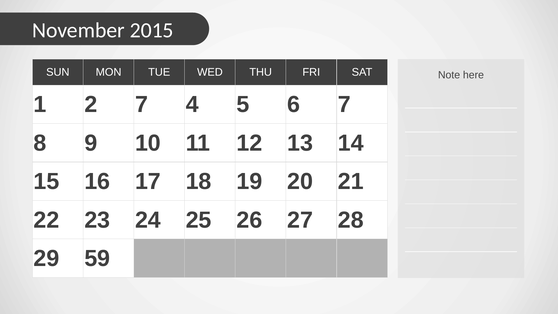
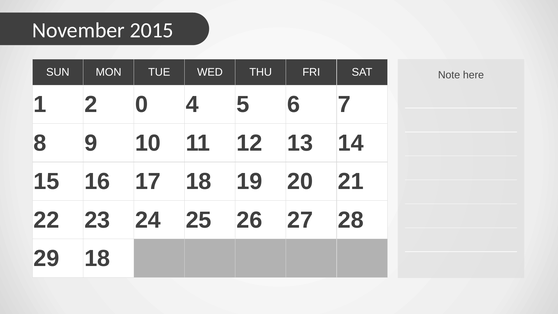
2 7: 7 -> 0 (142, 105)
29 59: 59 -> 18 (97, 258)
